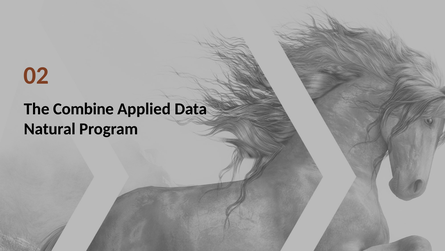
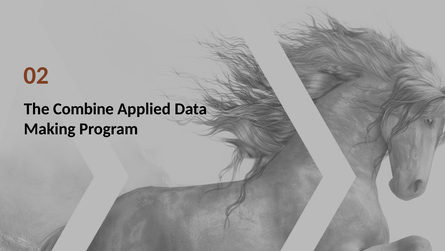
Natural: Natural -> Making (50, 129)
